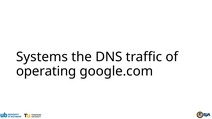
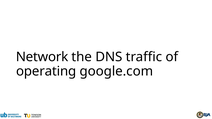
Systems: Systems -> Network (42, 57)
